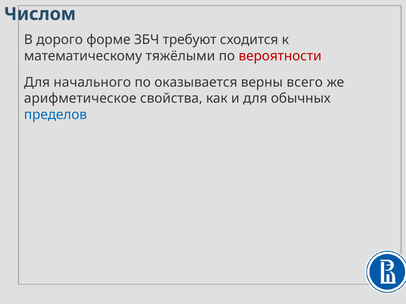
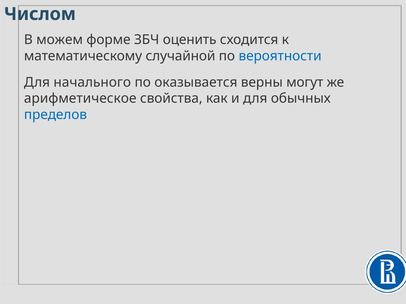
дорого: дорого -> можем (60, 40)
требуют: требуют -> оценить (190, 40)
тяжёлыми: тяжёлыми -> случайной (180, 56)
вероятности colour: red -> blue (280, 56)
всего: всего -> могут (305, 82)
